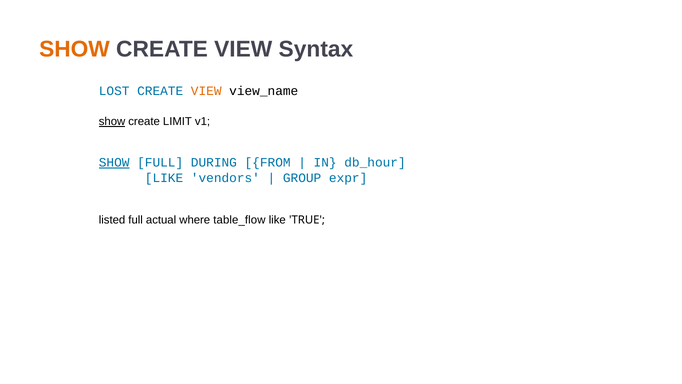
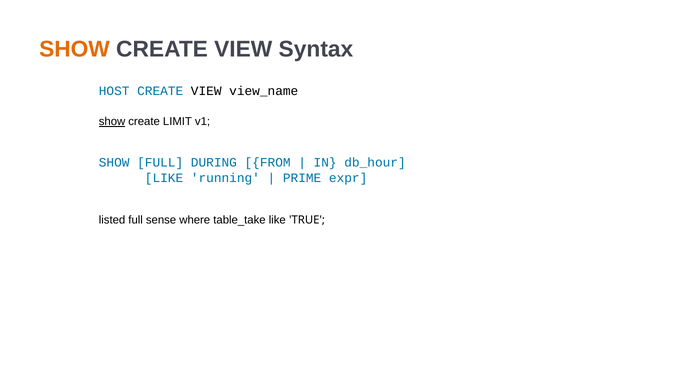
LOST: LOST -> HOST (114, 91)
VIEW colour: orange -> black (206, 91)
SHOW underline: present -> none (114, 162)
vendors: vendors -> running (225, 178)
GROUP: GROUP -> PRIME (302, 178)
actual: actual -> sense (161, 220)
table_flow: table_flow -> table_take (239, 220)
